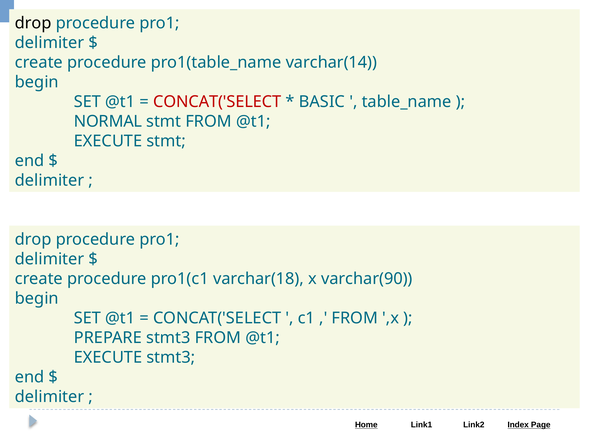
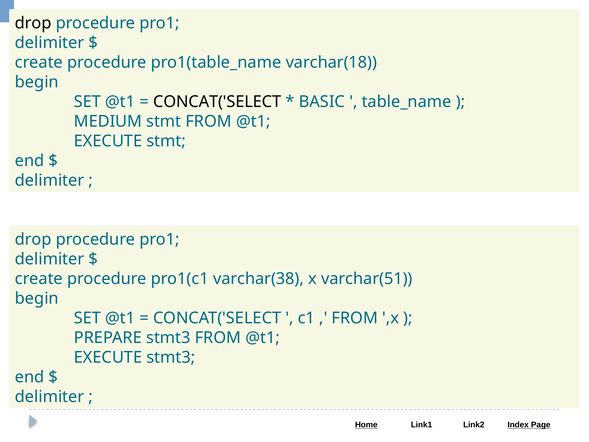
varchar(14: varchar(14 -> varchar(18 (331, 62)
CONCAT('SELECT colour: red -> black (217, 102)
NORMAL: NORMAL -> MEDIUM (108, 121)
varchar(18: varchar(18 -> varchar(38 (258, 279)
varchar(90: varchar(90 -> varchar(51 (367, 279)
